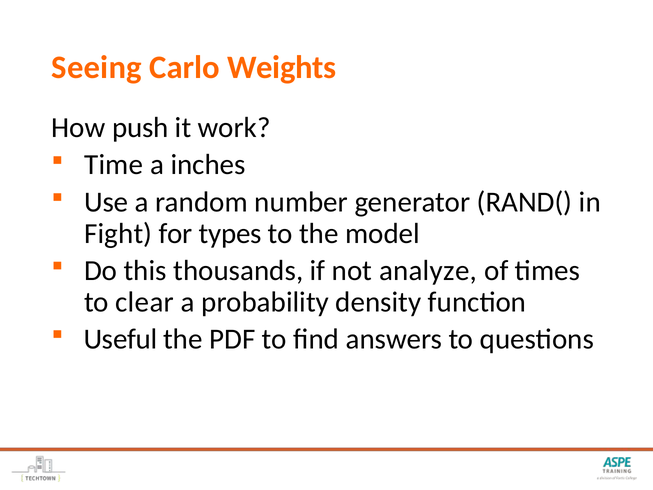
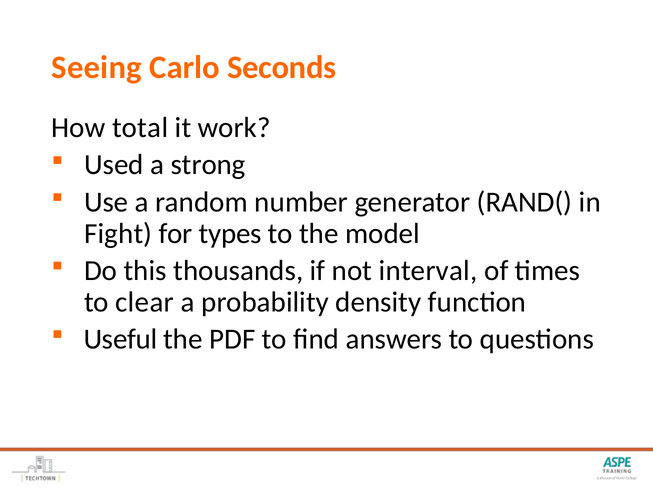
Weights: Weights -> Seconds (282, 67)
push: push -> total (140, 128)
Time: Time -> Used (114, 165)
inches: inches -> strong (208, 165)
analyze: analyze -> interval (428, 270)
